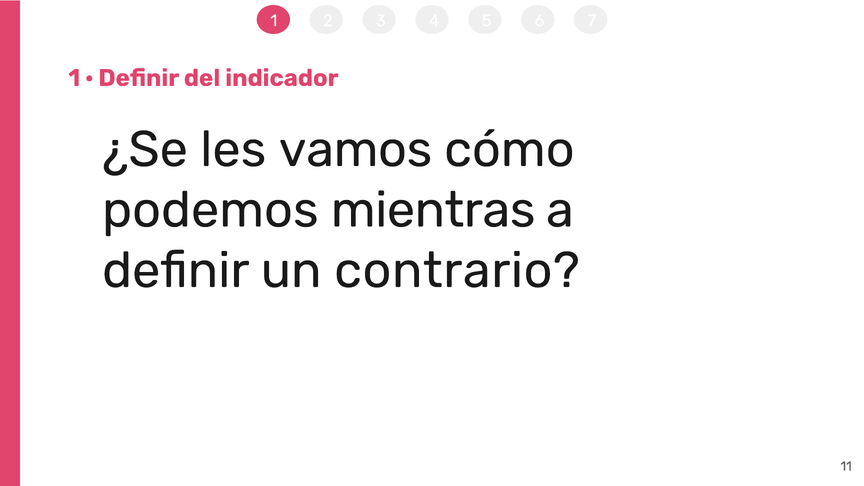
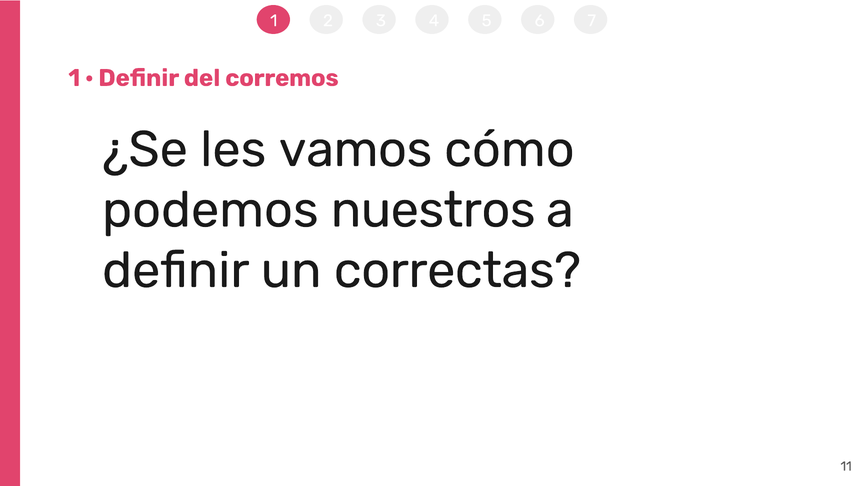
indicador: indicador -> corremos (282, 78)
mientras: mientras -> nuestros (433, 210)
contrario: contrario -> correctas (457, 270)
